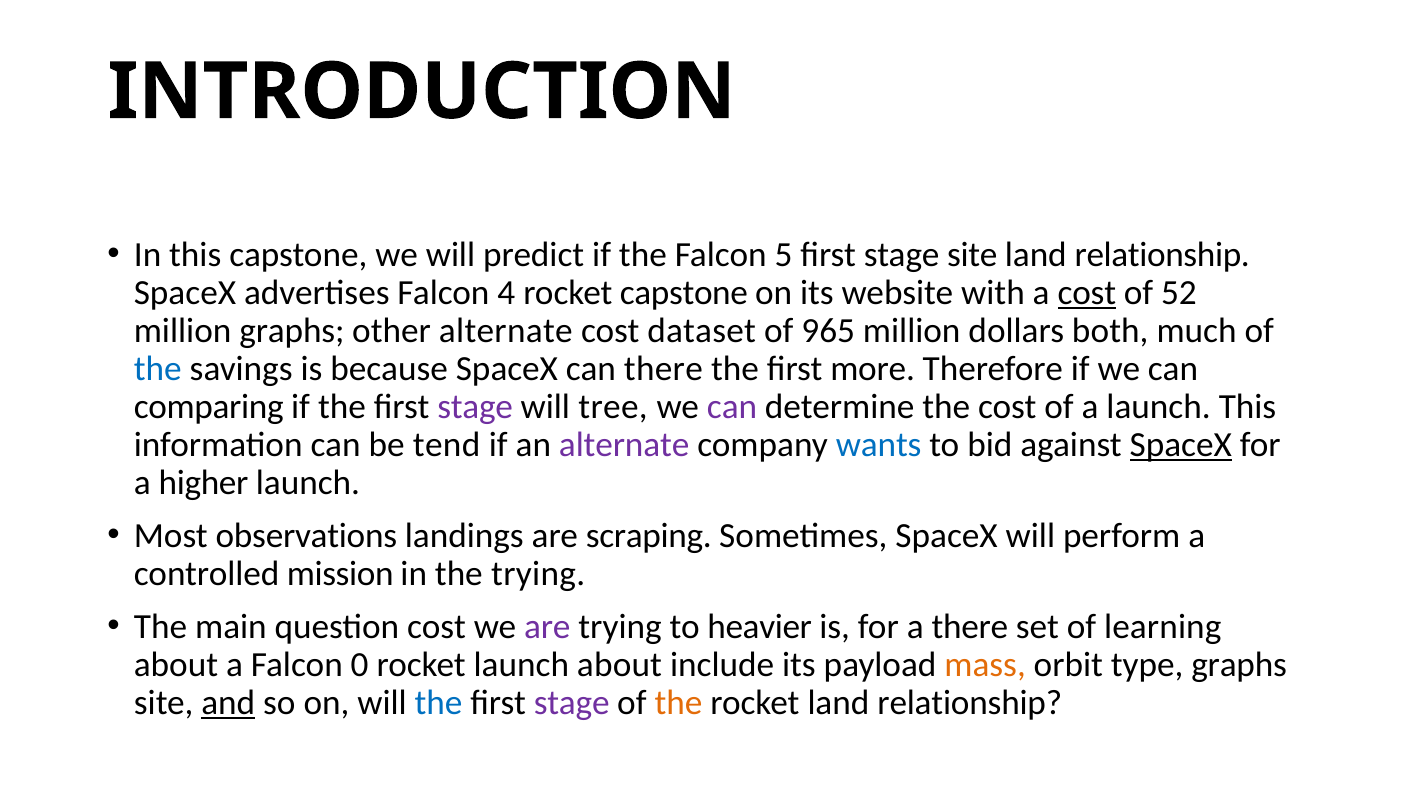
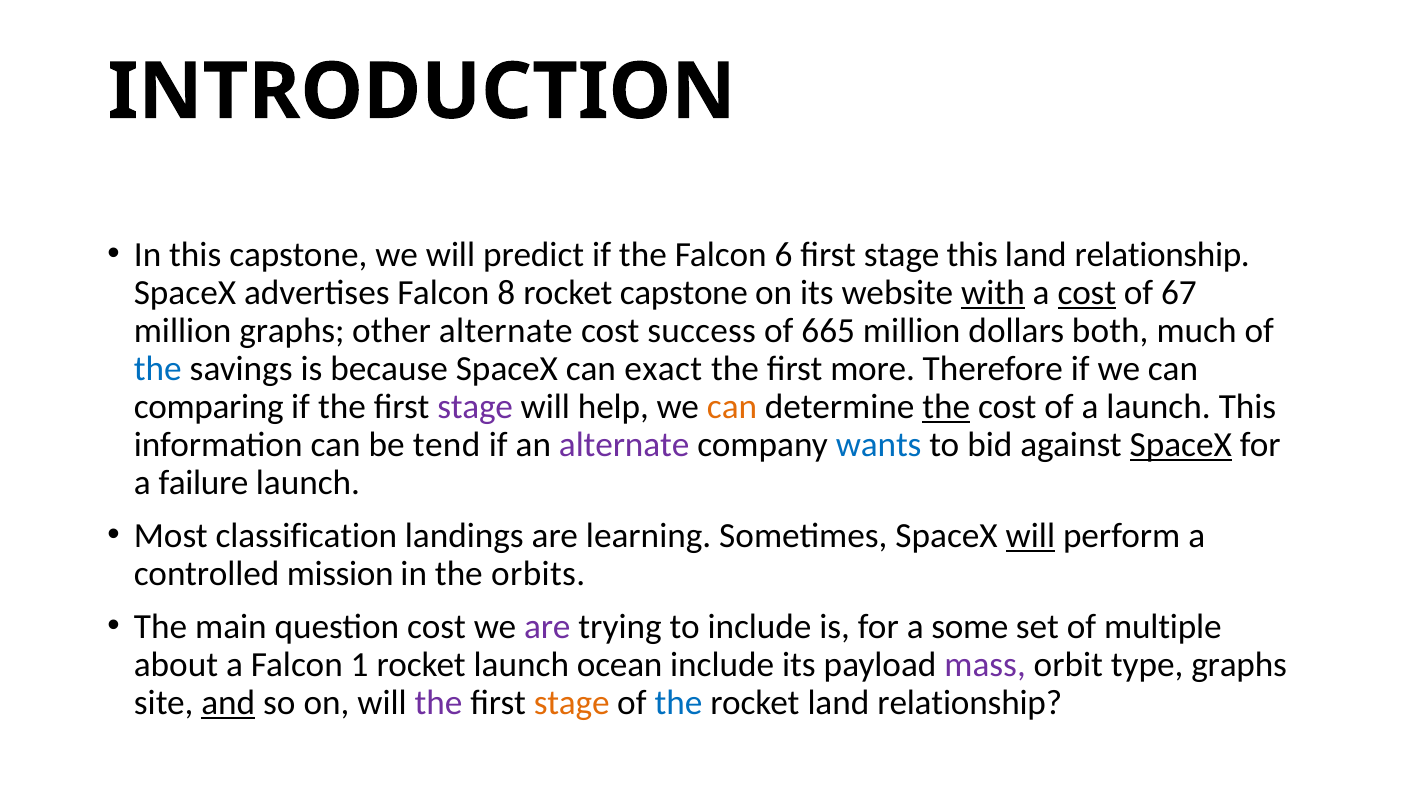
5: 5 -> 6 (784, 255)
stage site: site -> this (972, 255)
4: 4 -> 8 (506, 293)
with underline: none -> present (993, 293)
52: 52 -> 67 (1179, 293)
dataset: dataset -> success (702, 331)
965: 965 -> 665 (828, 331)
can there: there -> exact (663, 369)
tree: tree -> help (613, 407)
can colour: purple -> orange (732, 407)
the underline: none -> present (946, 407)
higher: higher -> failure (204, 483)
observations: observations -> classification (306, 536)
scraping: scraping -> learning (649, 536)
will underline: none -> present (1030, 536)
the trying: trying -> orbits (538, 574)
to heavier: heavier -> include (760, 627)
a there: there -> some (970, 627)
learning: learning -> multiple (1163, 627)
0: 0 -> 1 (360, 665)
launch about: about -> ocean (620, 665)
mass colour: orange -> purple (985, 665)
the colour: blue -> purple (439, 703)
stage colour: purple -> orange (572, 703)
the colour: orange -> blue (678, 703)
